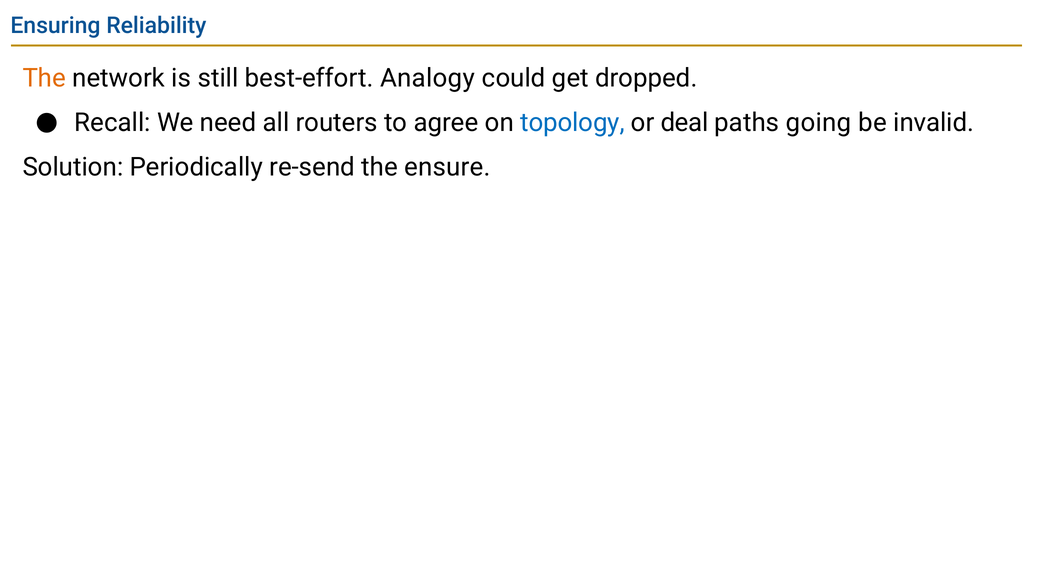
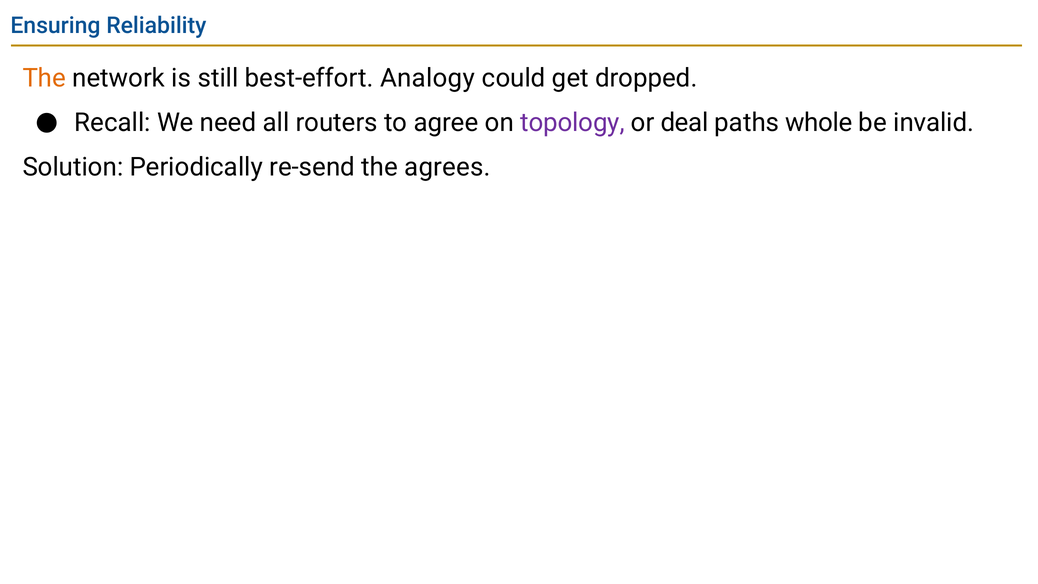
topology colour: blue -> purple (572, 123)
going: going -> whole (819, 123)
ensure: ensure -> agrees (448, 167)
